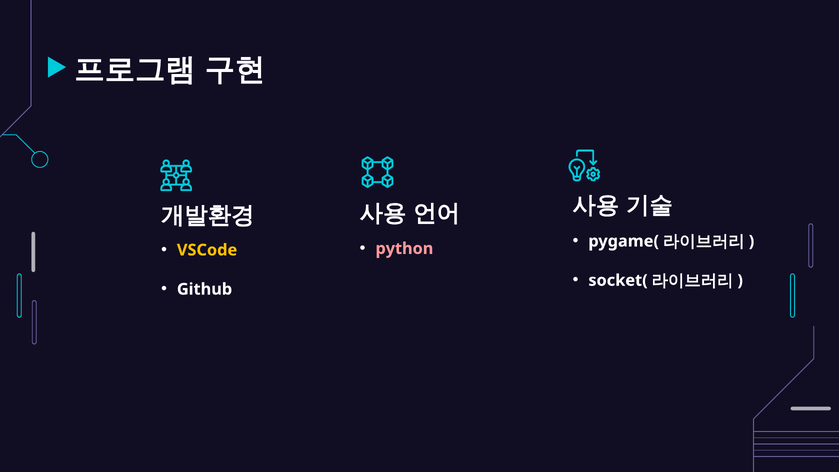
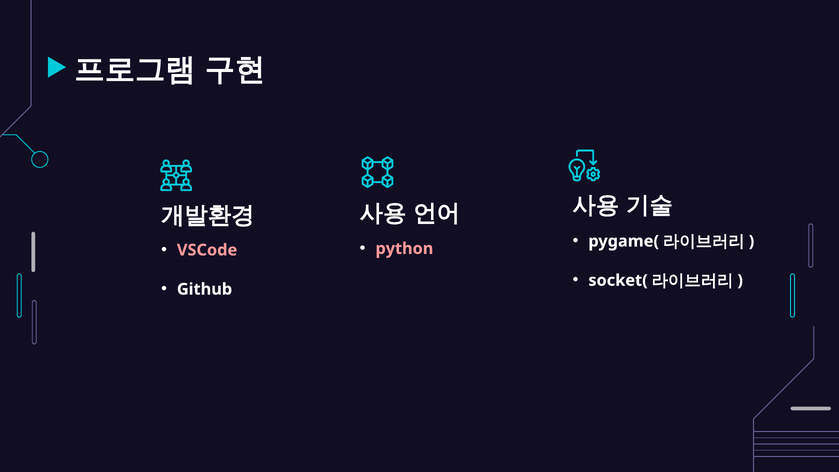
VSCode colour: yellow -> pink (207, 250)
